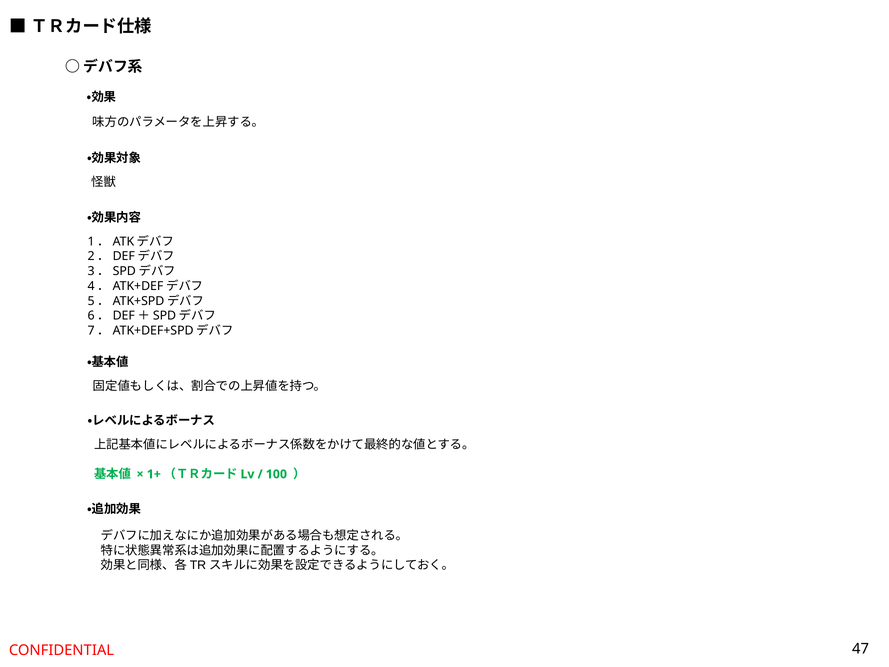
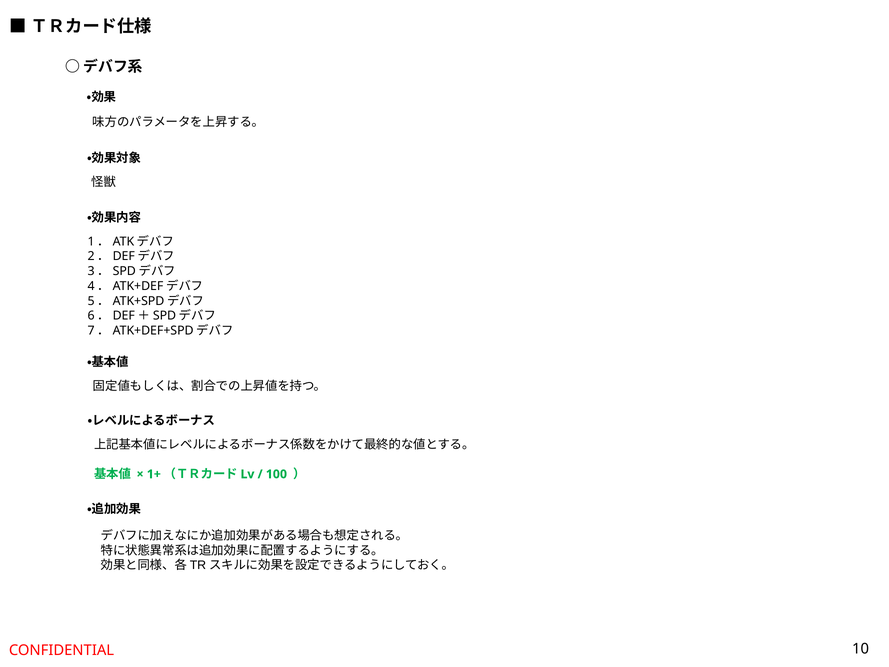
47: 47 -> 10 (861, 649)
